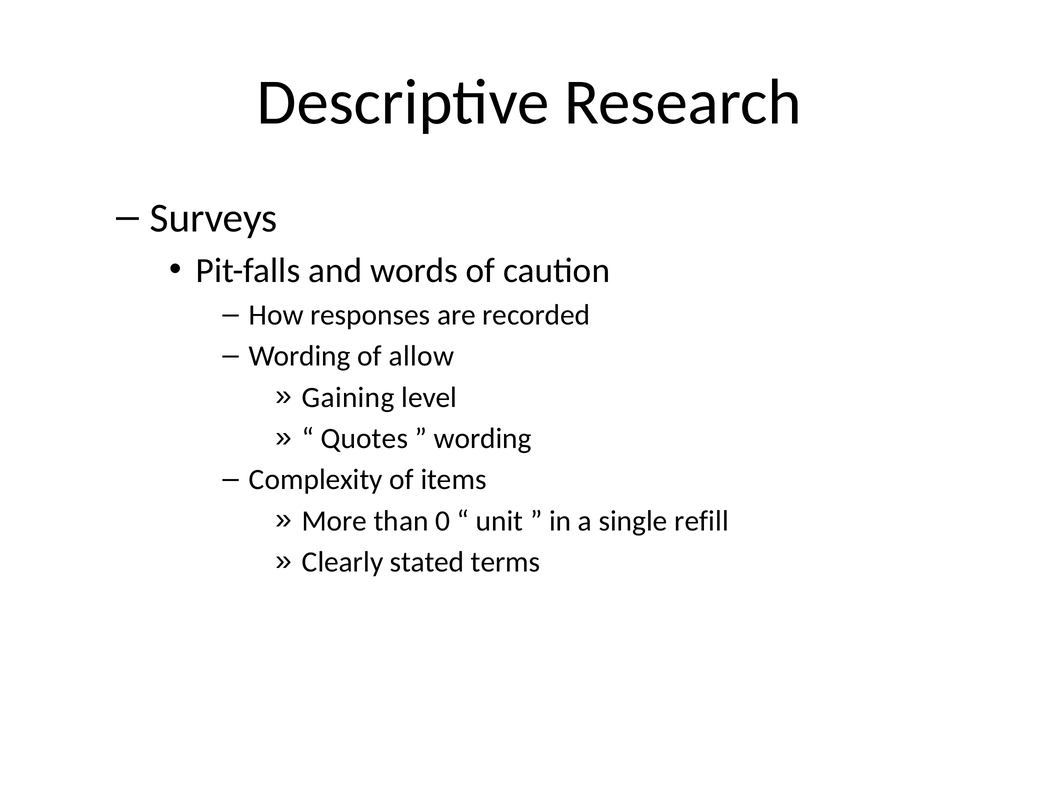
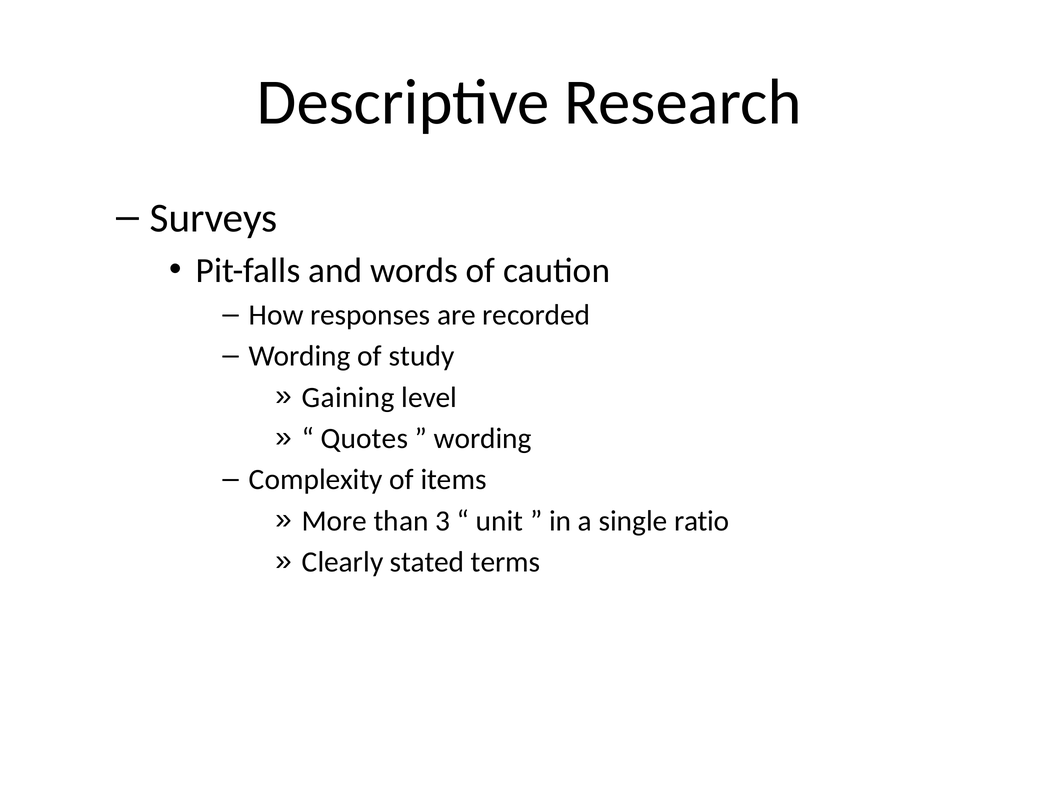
allow: allow -> study (422, 356)
0: 0 -> 3 (443, 521)
refill: refill -> ratio (702, 521)
